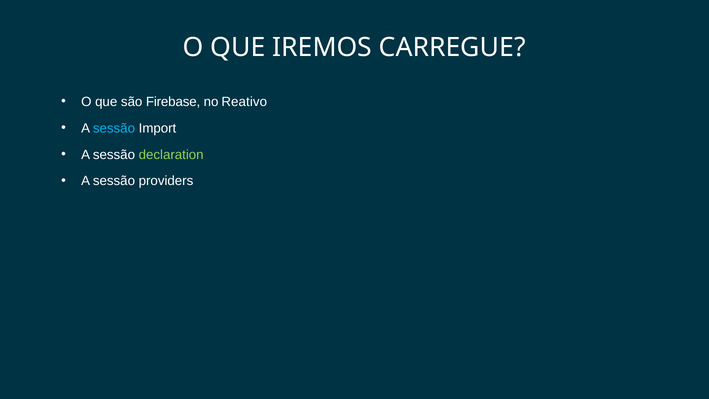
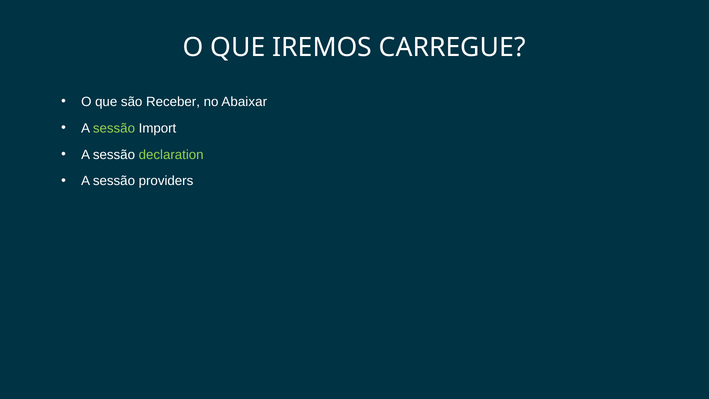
Firebase: Firebase -> Receber (173, 102)
Reativo: Reativo -> Abaixar (244, 102)
sessão colour: light blue -> light green (114, 128)
